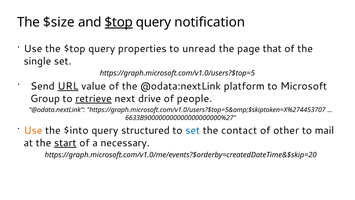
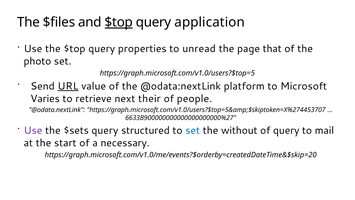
$size: $size -> $files (59, 22)
notification: notification -> application (210, 22)
single: single -> photo (37, 61)
Group: Group -> Varies (45, 98)
retrieve underline: present -> none (94, 98)
drive: drive -> their (149, 98)
Use colour: orange -> purple (33, 130)
$into: $into -> $sets (76, 130)
contact: contact -> without (239, 130)
of other: other -> query (286, 130)
start underline: present -> none (65, 143)
